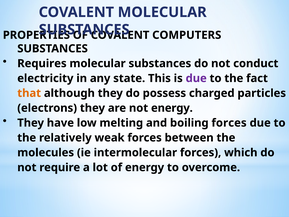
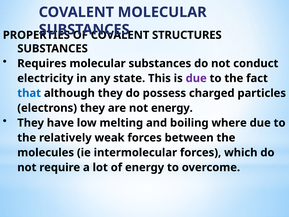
COMPUTERS: COMPUTERS -> STRUCTURES (187, 35)
that colour: orange -> blue (29, 93)
boiling forces: forces -> where (229, 123)
